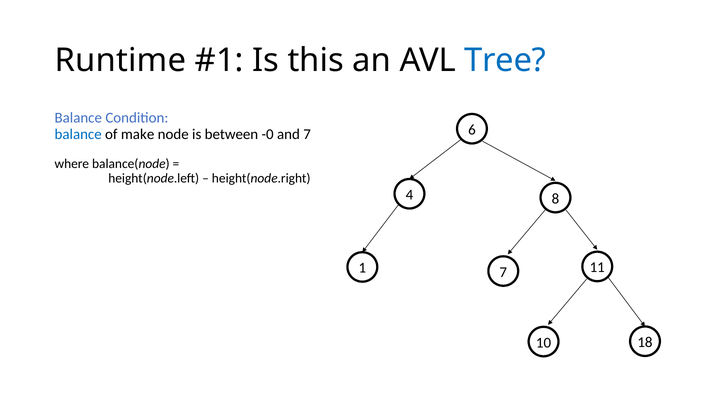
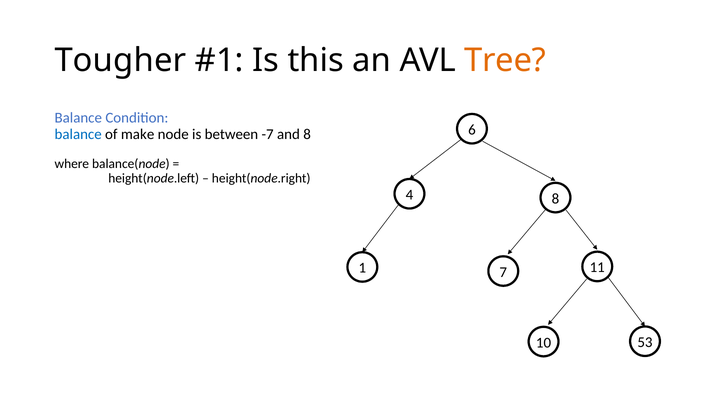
Runtime: Runtime -> Tougher (120, 60)
Tree colour: blue -> orange (505, 60)
-0: -0 -> -7 (268, 134)
and 7: 7 -> 8 (307, 134)
18: 18 -> 53 (645, 342)
